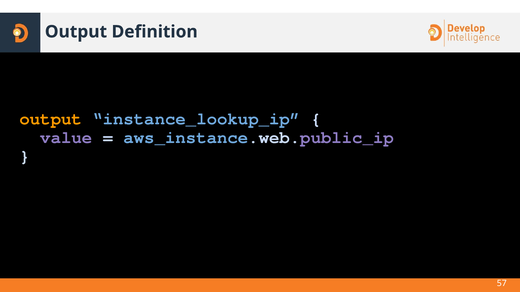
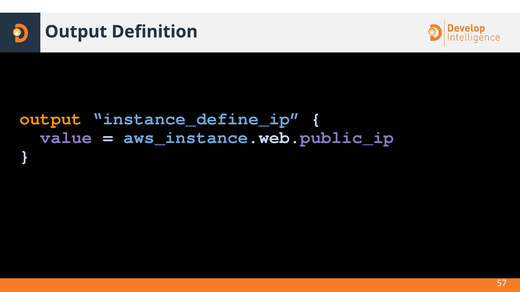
instance_lookup_ip: instance_lookup_ip -> instance_define_ip (196, 119)
